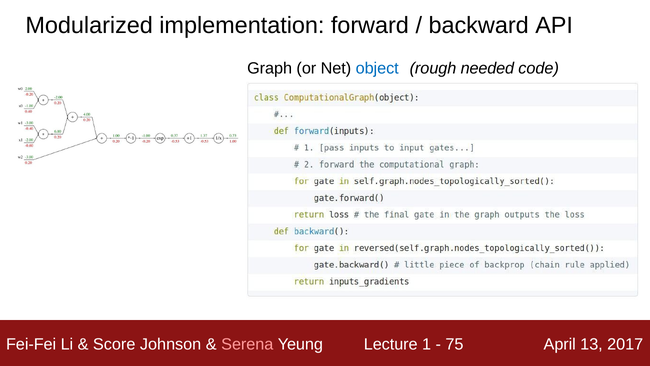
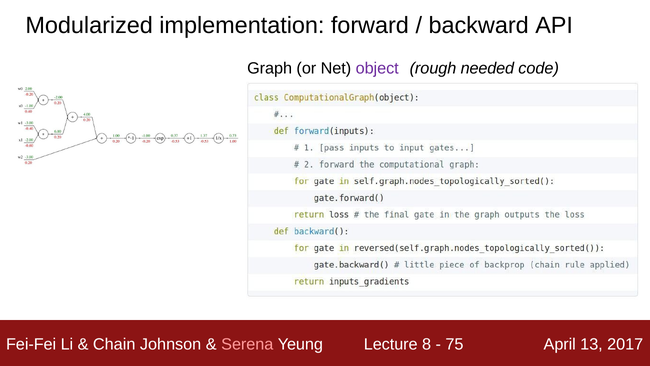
object colour: blue -> purple (377, 68)
Score: Score -> Chain (114, 344)
1: 1 -> 8 (427, 344)
